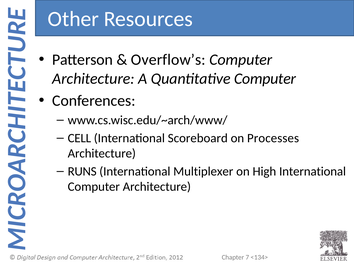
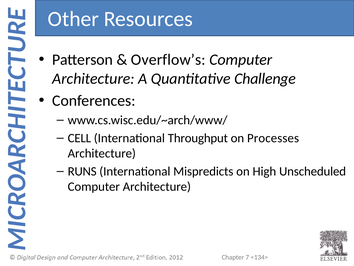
Quantitative Computer: Computer -> Challenge (265, 78)
Scoreboard: Scoreboard -> Throughput (198, 138)
Multiplexer: Multiplexer -> Mispredicts (203, 171)
High International: International -> Unscheduled (313, 171)
